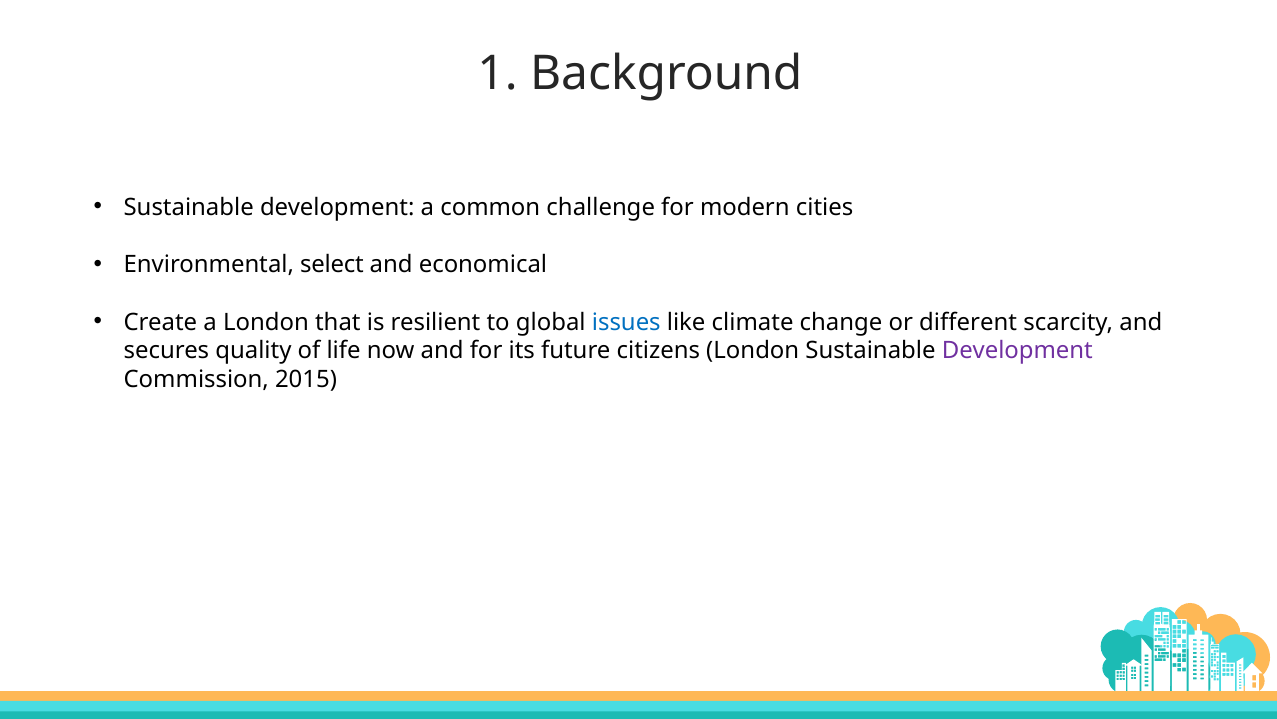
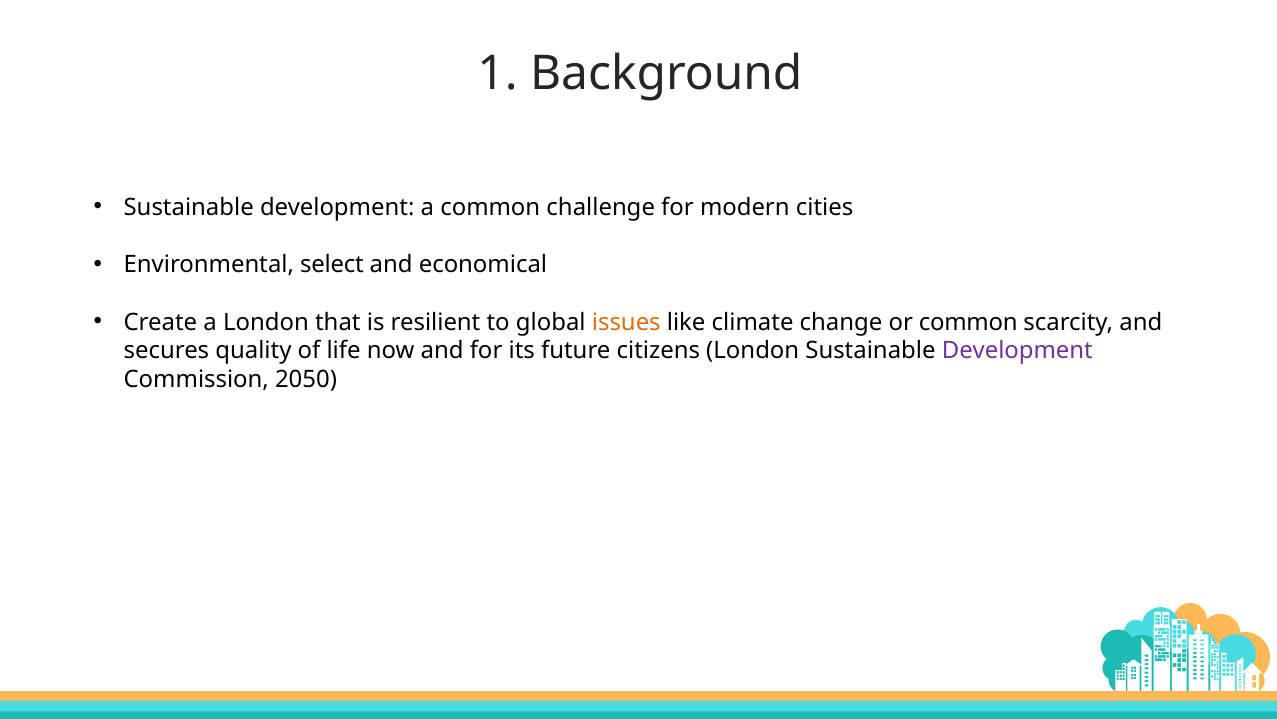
issues colour: blue -> orange (626, 322)
or different: different -> common (968, 322)
2015: 2015 -> 2050 (306, 379)
